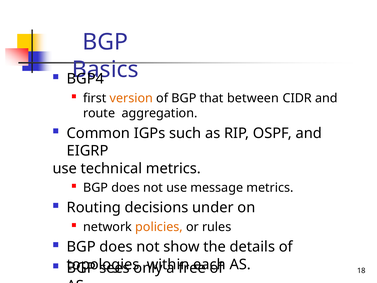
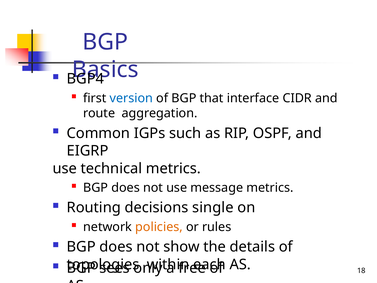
version colour: orange -> blue (131, 98)
between: between -> interface (253, 98)
under: under -> single (213, 207)
